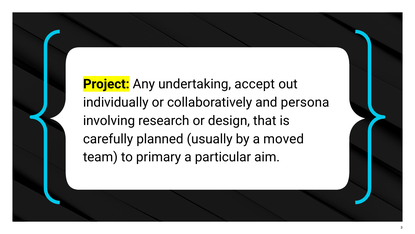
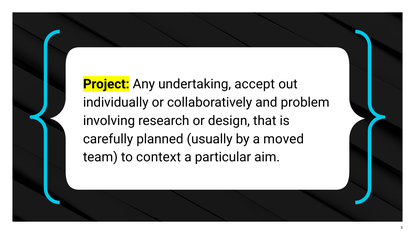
persona: persona -> problem (305, 102)
primary: primary -> context (159, 157)
